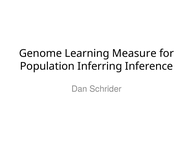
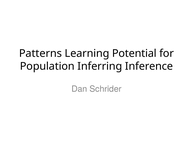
Genome: Genome -> Patterns (40, 53)
Measure: Measure -> Potential (134, 53)
